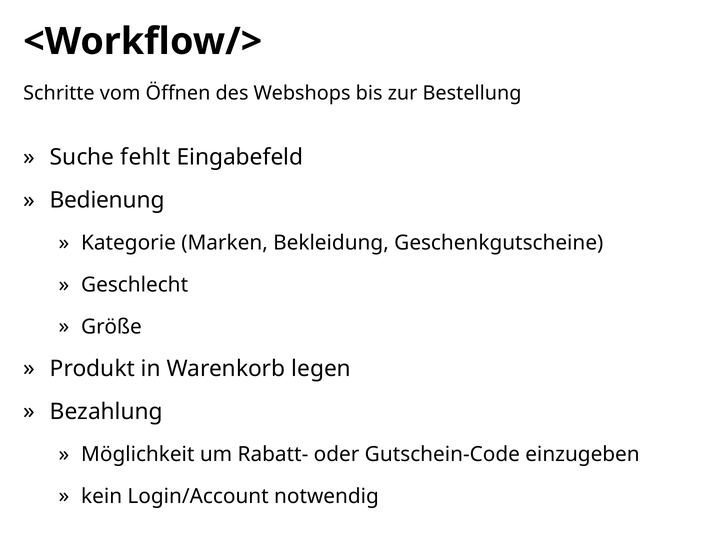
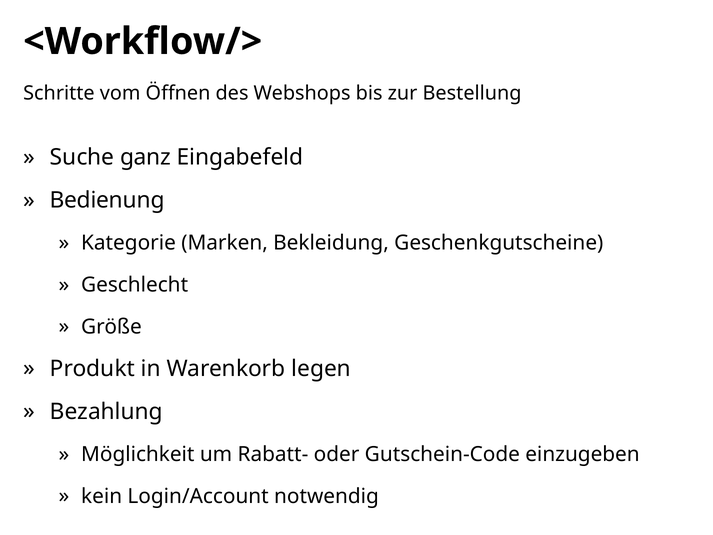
fehlt: fehlt -> ganz (146, 157)
